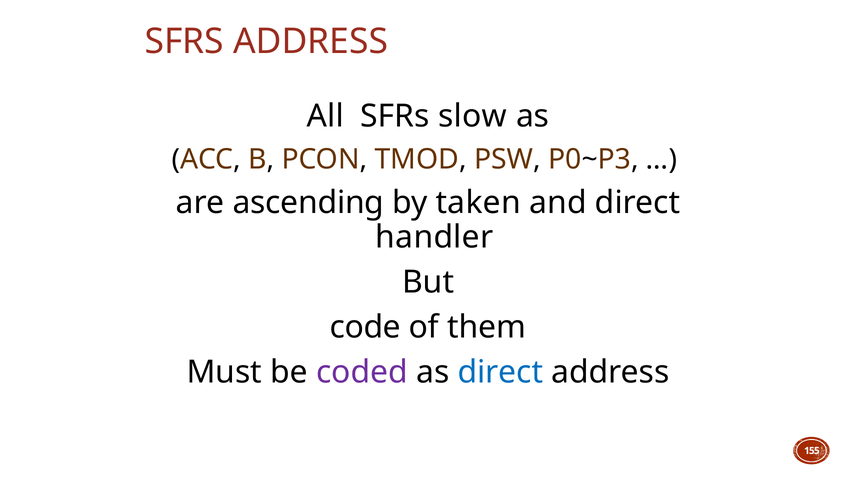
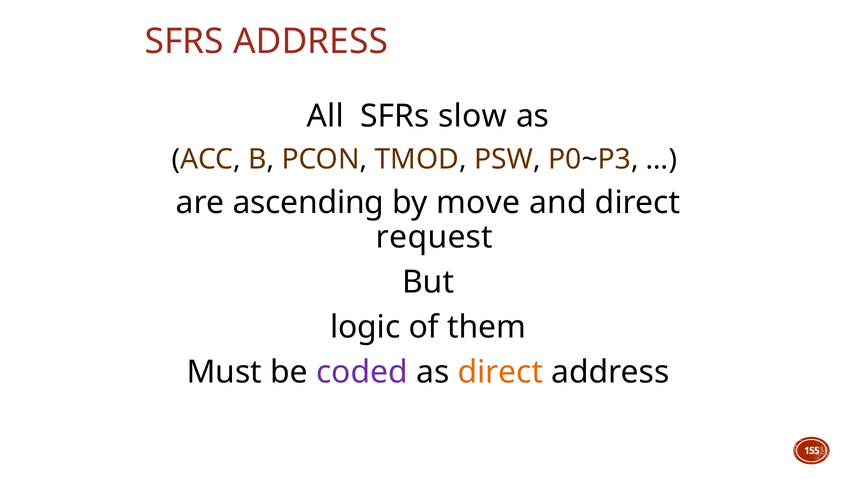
taken: taken -> move (478, 202)
handler: handler -> request (434, 237)
code: code -> logic (365, 327)
direct colour: blue -> orange (500, 372)
